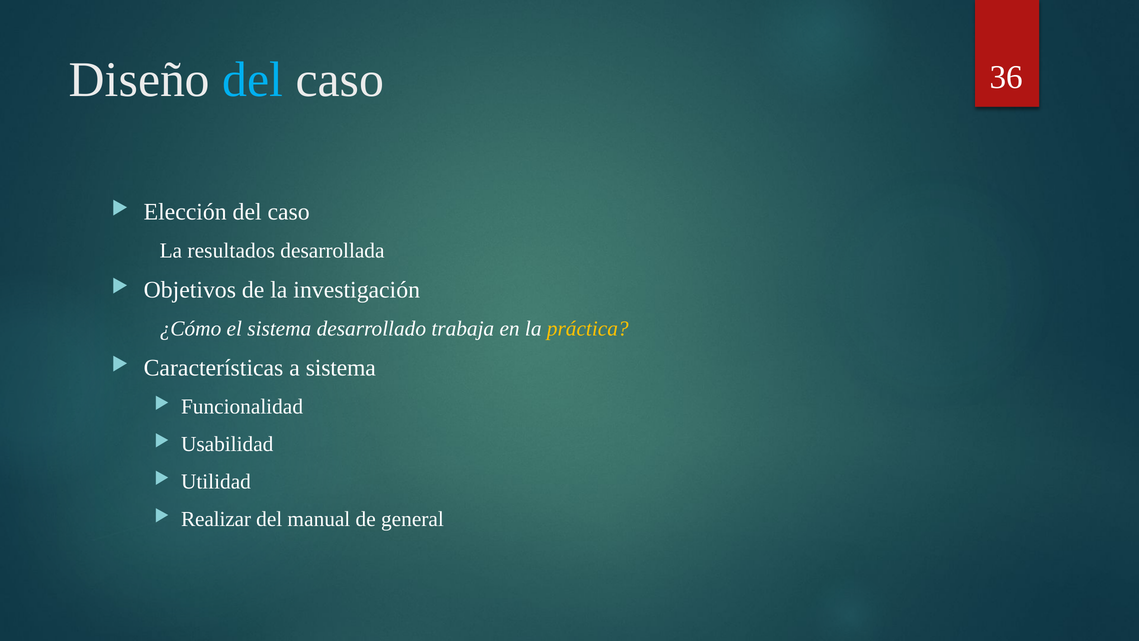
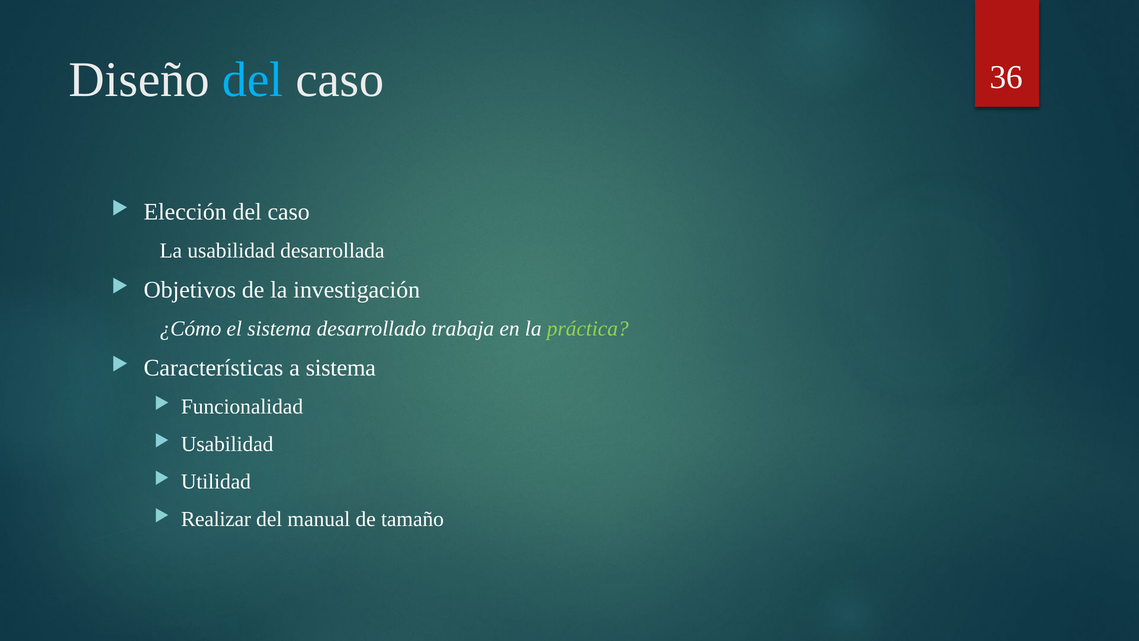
La resultados: resultados -> usabilidad (231, 251)
práctica colour: yellow -> light green (588, 329)
general: general -> tamaño (412, 519)
